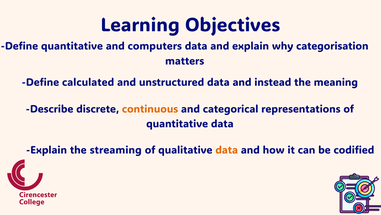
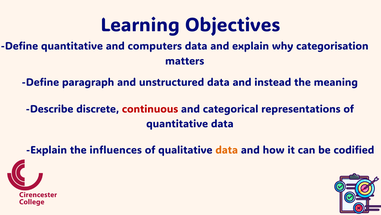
calculated: calculated -> paragraph (88, 82)
continuous colour: orange -> red (150, 109)
streaming: streaming -> influences (116, 150)
